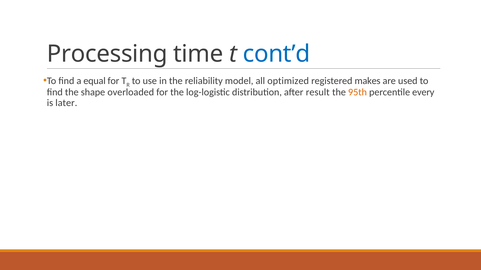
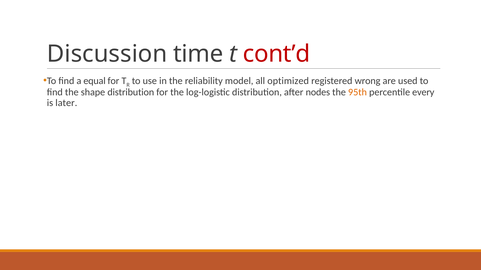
Processing: Processing -> Discussion (107, 54)
cont’d colour: blue -> red (276, 54)
makes: makes -> wrong (368, 81)
shape overloaded: overloaded -> distribution (131, 92)
result: result -> nodes (318, 92)
